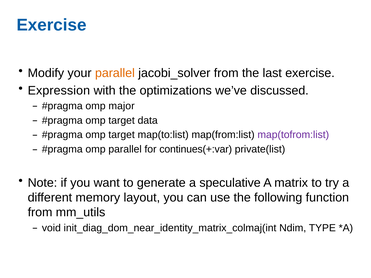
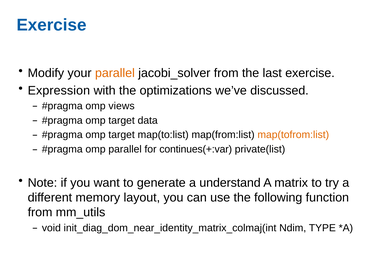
major: major -> views (122, 106)
map(tofrom:list colour: purple -> orange (293, 135)
speculative: speculative -> understand (230, 183)
